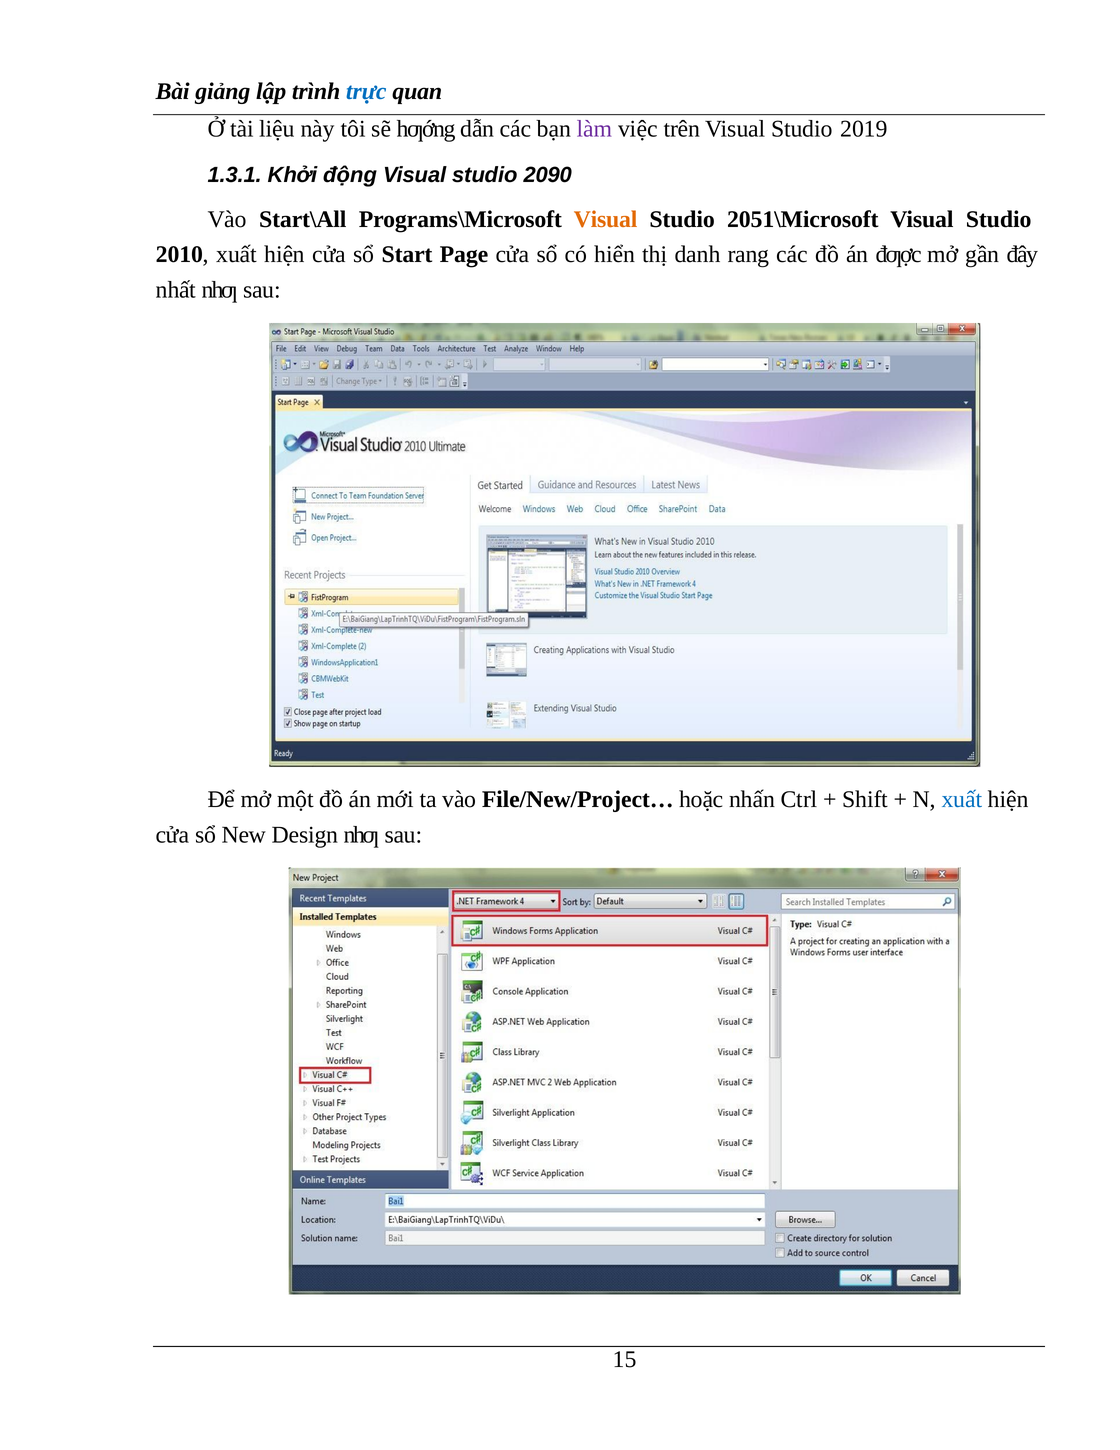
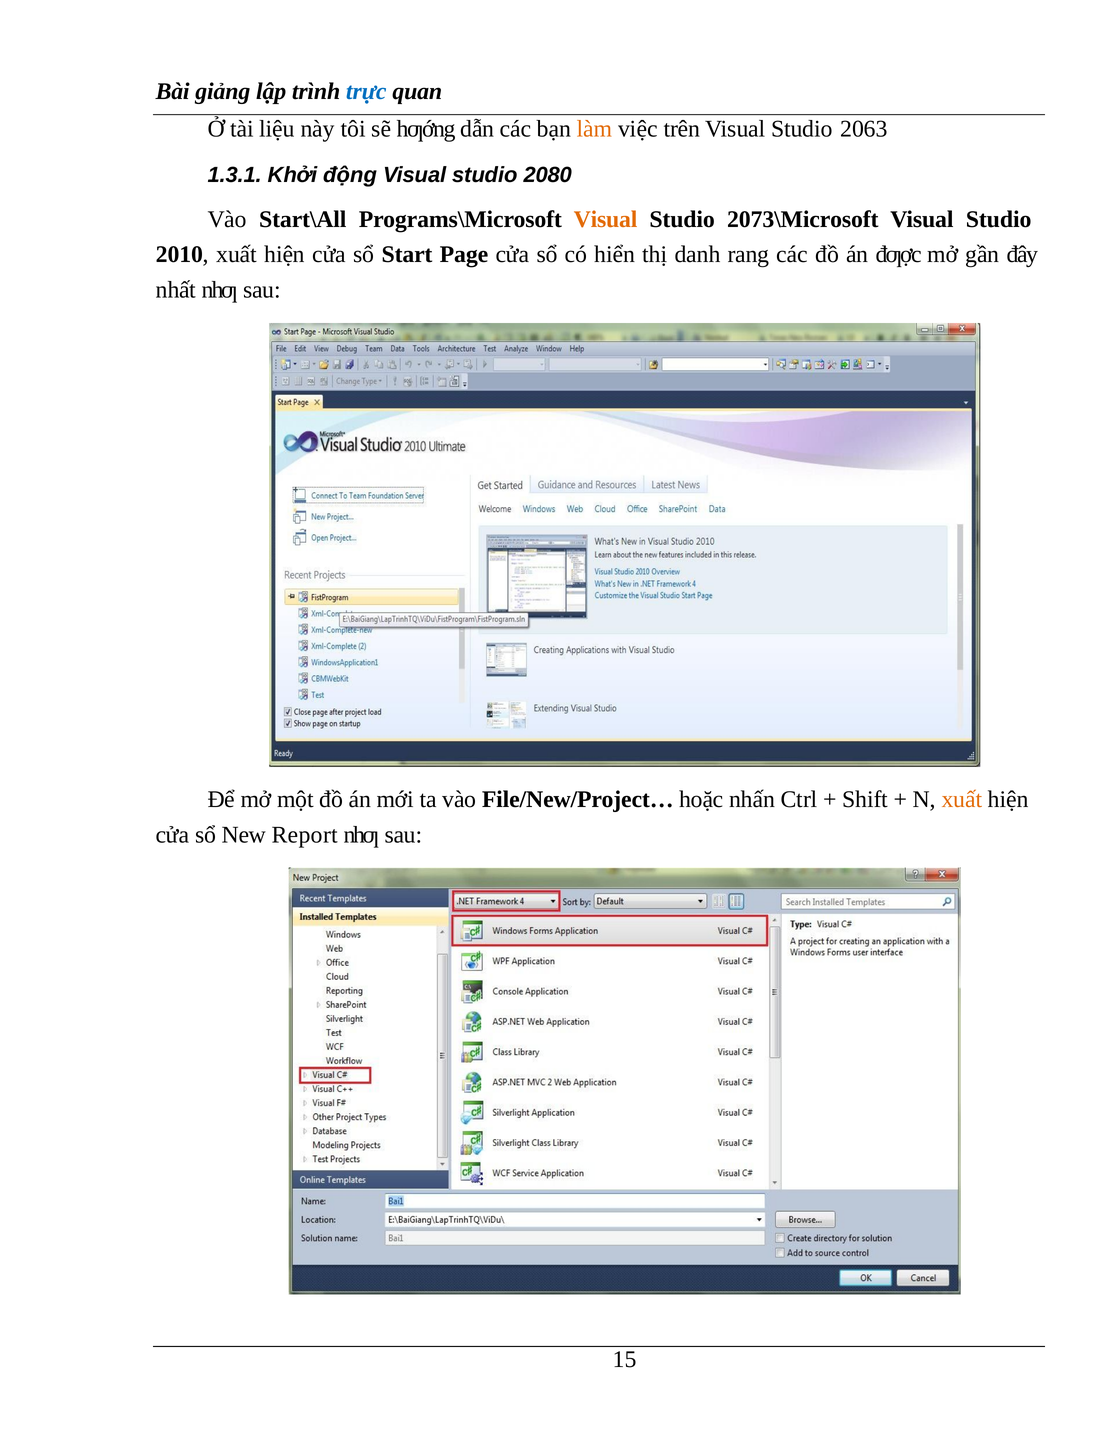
làm colour: purple -> orange (595, 129)
2019: 2019 -> 2063 (864, 129)
2090: 2090 -> 2080 (548, 175)
2051\Microsoft: 2051\Microsoft -> 2073\Microsoft (803, 219)
xuất colour: blue -> orange (962, 799)
Design: Design -> Report (305, 835)
